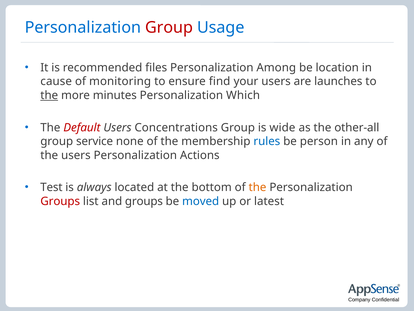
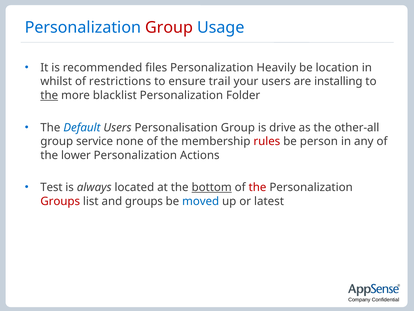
Among: Among -> Heavily (276, 68)
cause: cause -> whilst (56, 81)
monitoring: monitoring -> restrictions (120, 81)
find: find -> trail (220, 81)
launches: launches -> installing (338, 81)
minutes: minutes -> blacklist (115, 95)
Which: Which -> Folder (243, 95)
Default colour: red -> blue (82, 127)
Concentrations: Concentrations -> Personalisation (176, 127)
wide: wide -> drive (283, 127)
rules colour: blue -> red (267, 141)
the users: users -> lower (76, 155)
bottom underline: none -> present (212, 187)
the colour: orange -> red (258, 187)
